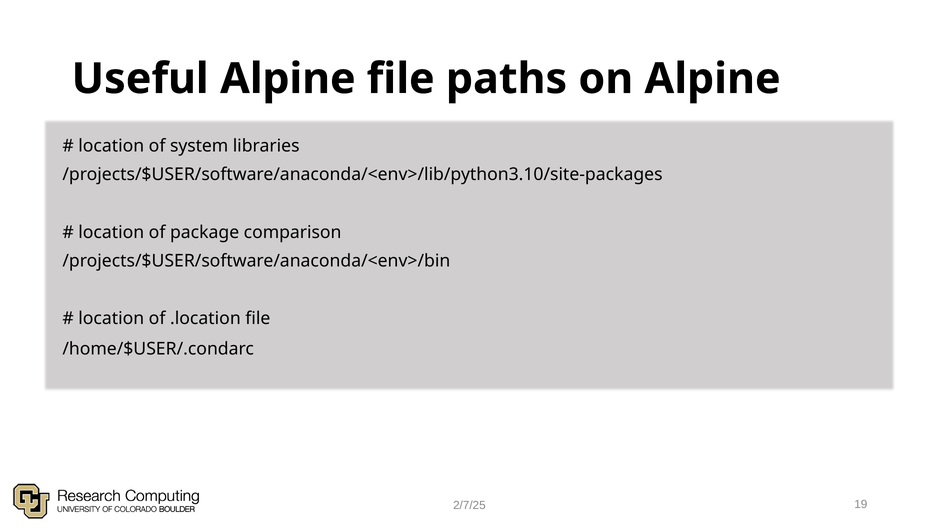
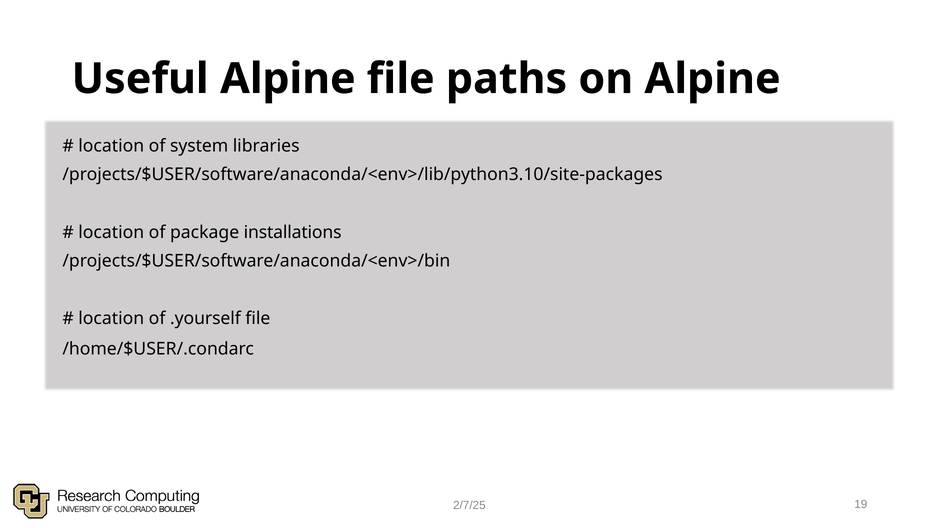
comparison: comparison -> installations (293, 232)
.location: .location -> .yourself (205, 319)
